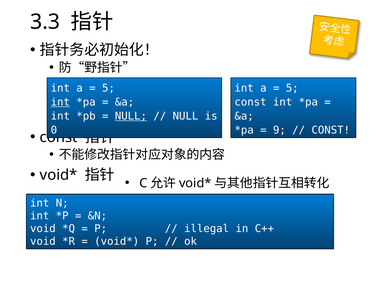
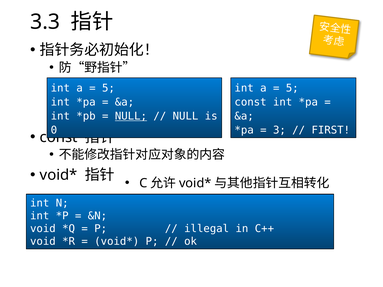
int underline: present -> none (60, 102)
9: 9 -> 3 (279, 130)
CONST: CONST -> FIRST (331, 130)
